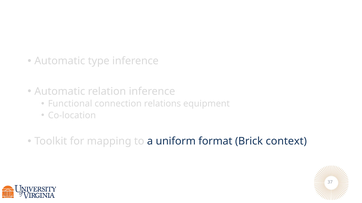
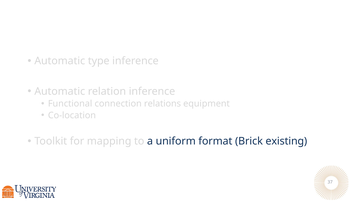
context: context -> existing (286, 142)
